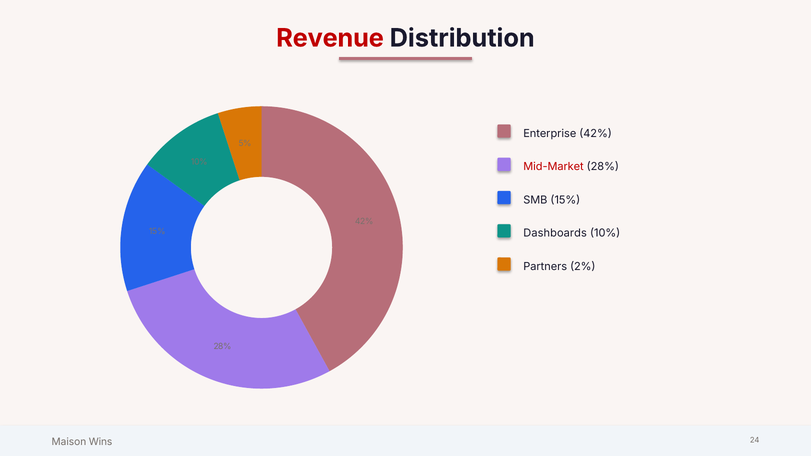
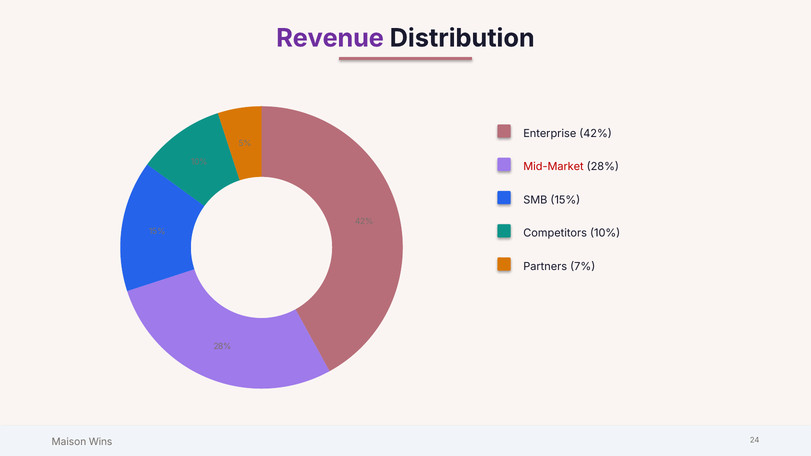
Revenue colour: red -> purple (330, 38)
Dashboards: Dashboards -> Competitors (555, 233)
2%: 2% -> 7% (583, 267)
